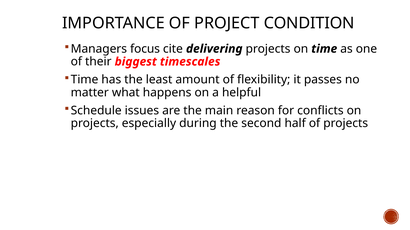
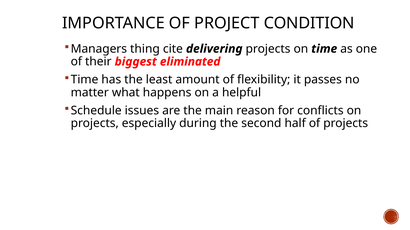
focus: focus -> thing (145, 49)
timescales: timescales -> eliminated (190, 62)
